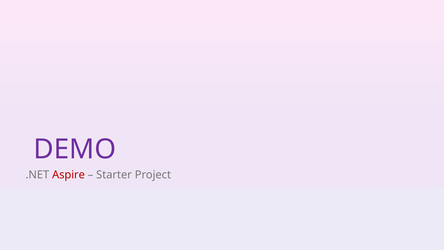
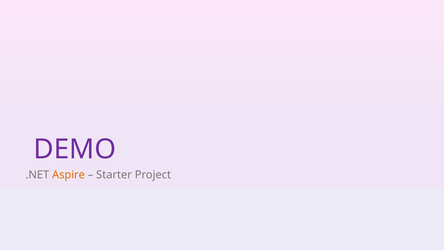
Aspire colour: red -> orange (69, 175)
